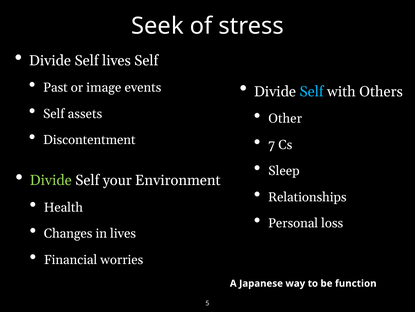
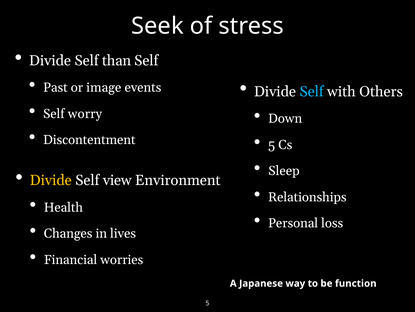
Self lives: lives -> than (117, 61)
assets: assets -> worry (85, 114)
Other: Other -> Down (285, 118)
7: 7 -> 5 (272, 144)
Divide colour: light green -> yellow (51, 180)
your: your -> view (117, 180)
